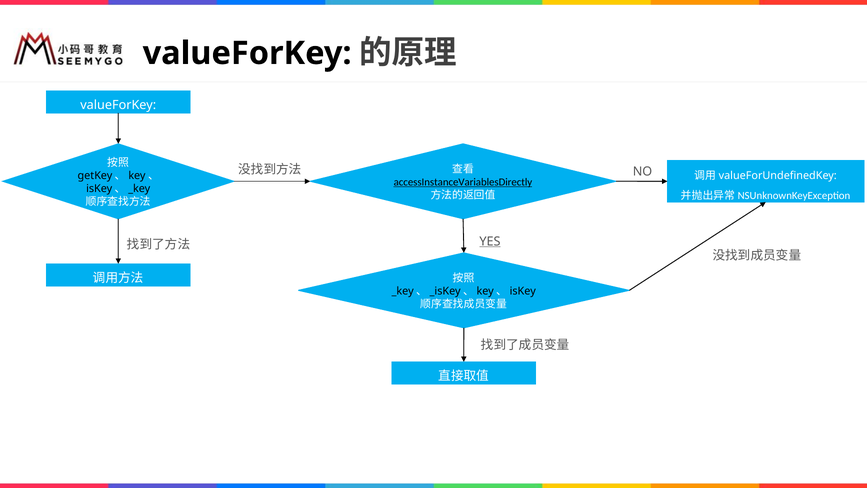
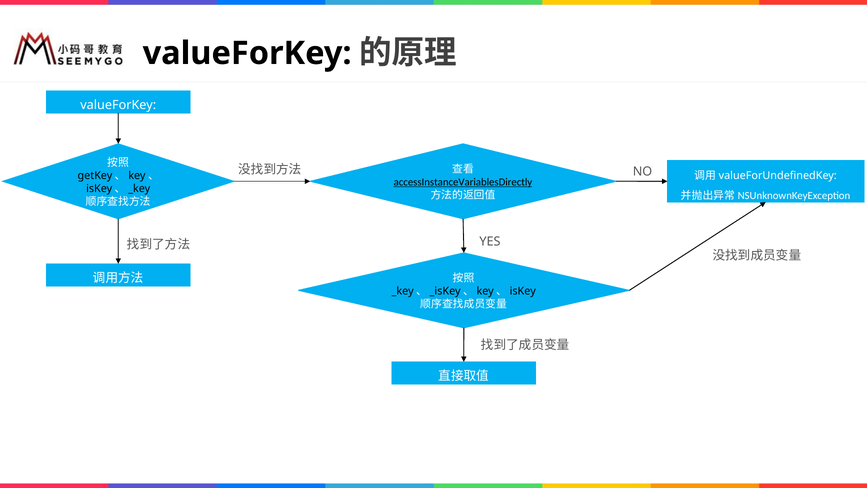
YES underline: present -> none (490, 241)
